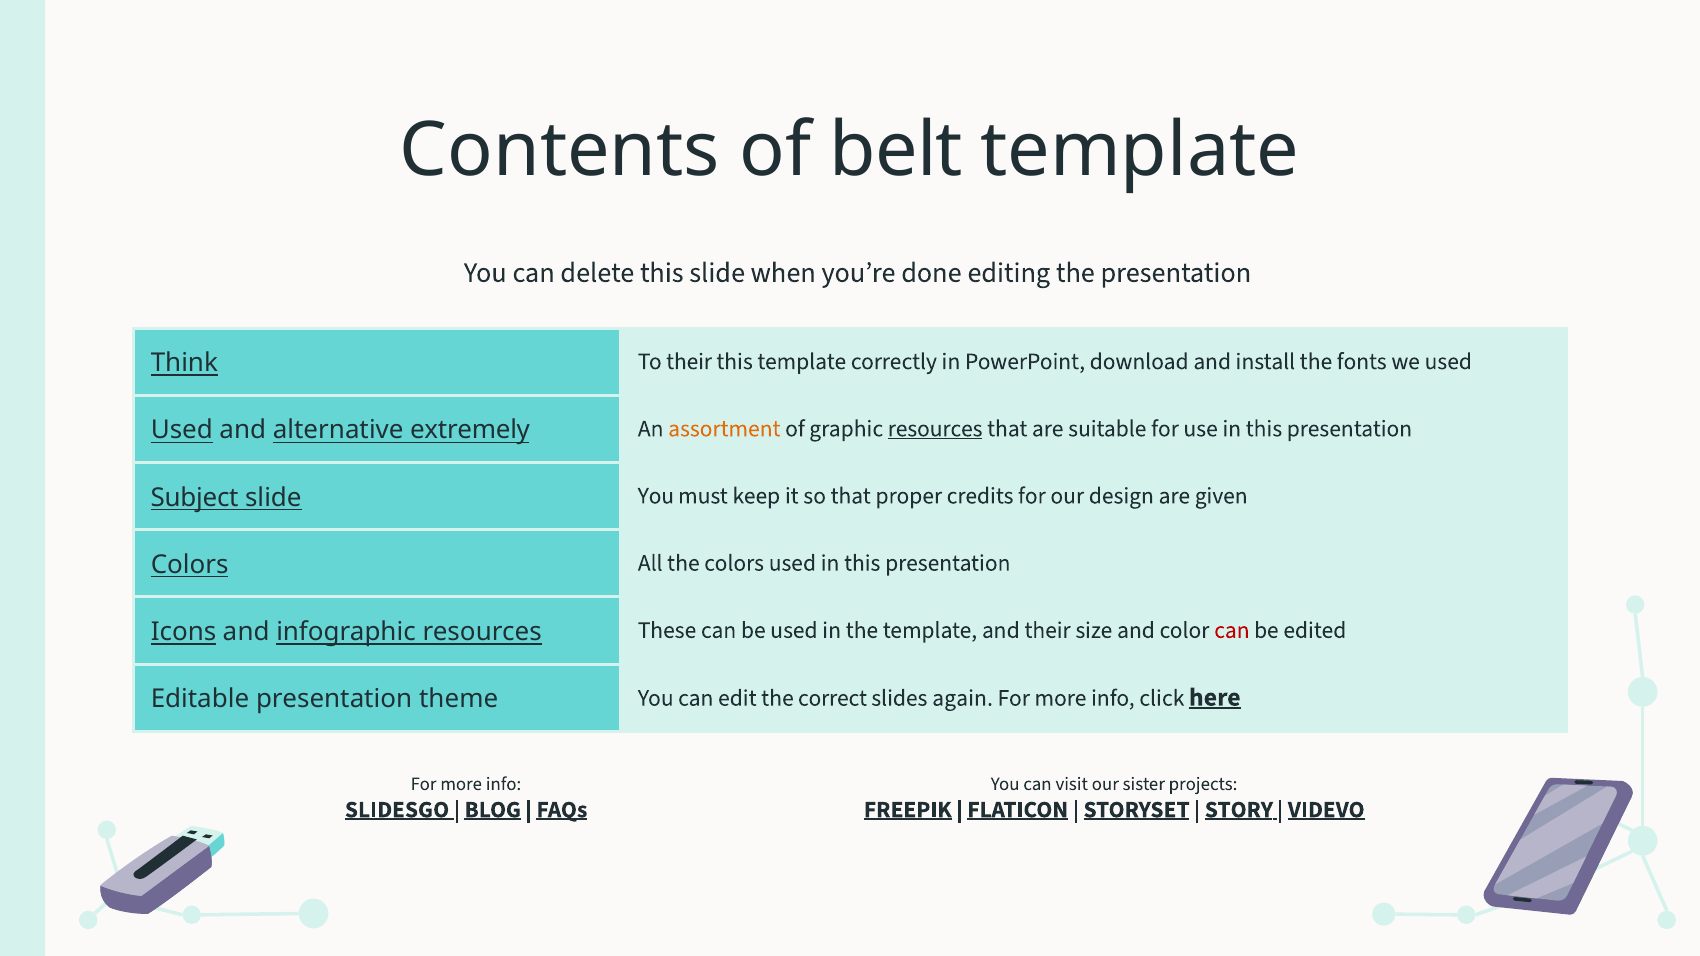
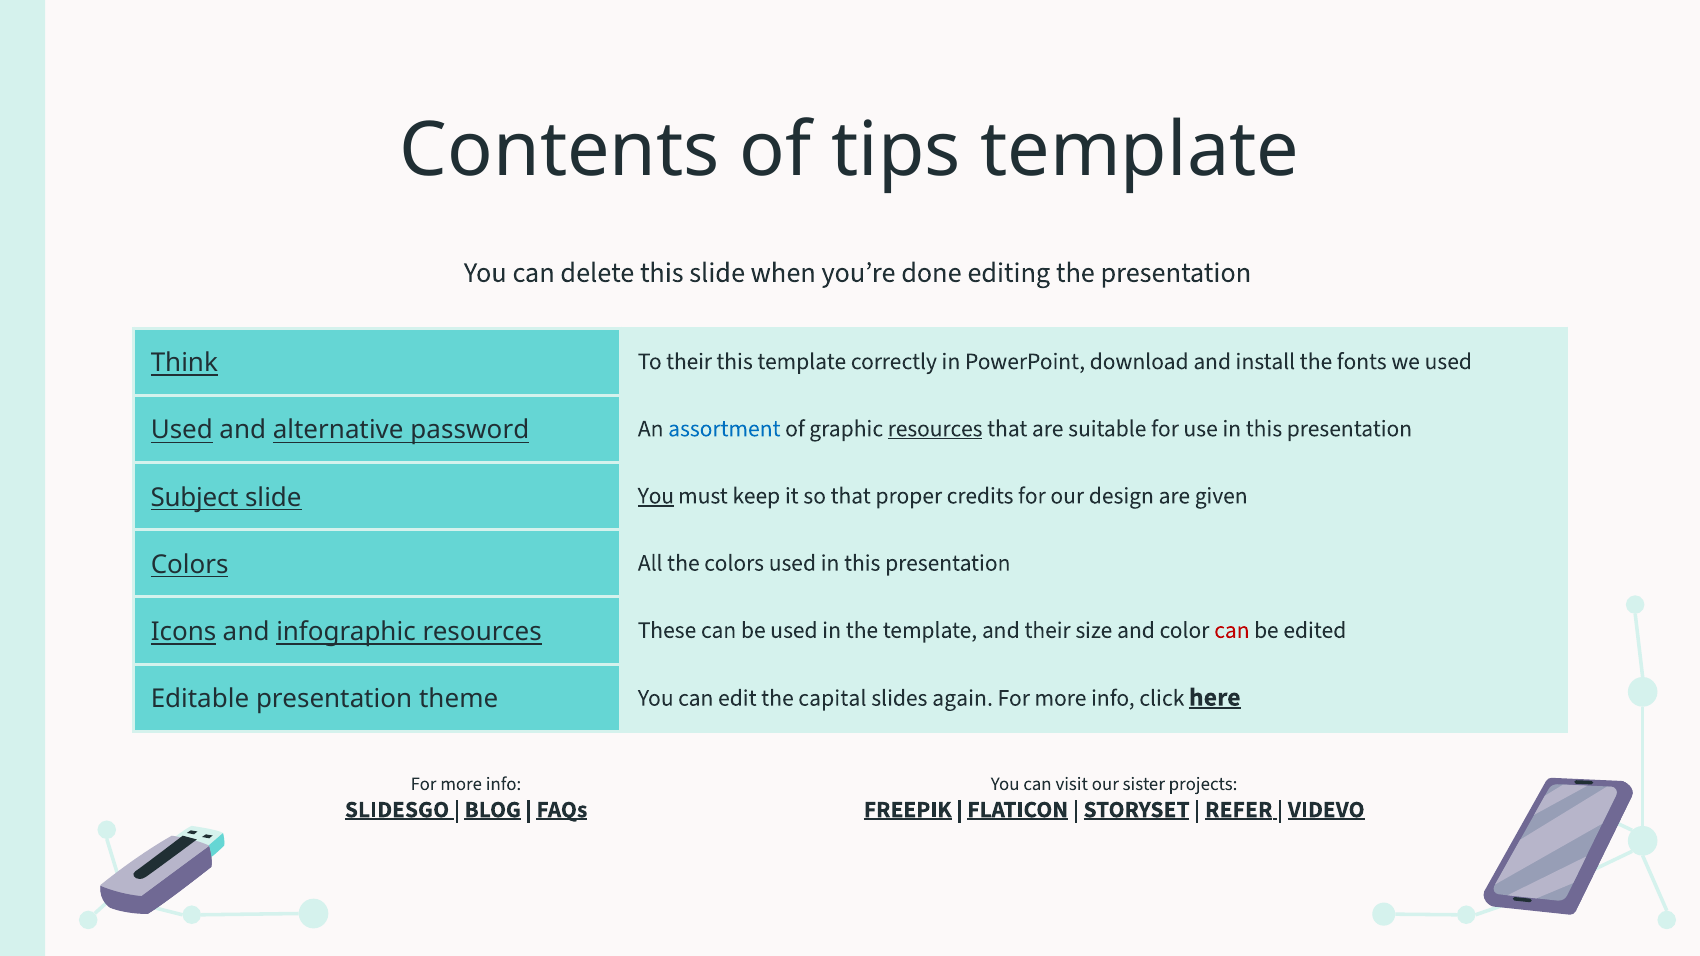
belt: belt -> tips (896, 150)
extremely: extremely -> password (470, 431)
assortment colour: orange -> blue (724, 429)
You underline: none -> present (656, 496)
correct: correct -> capital (832, 698)
STORY: STORY -> REFER (1239, 810)
